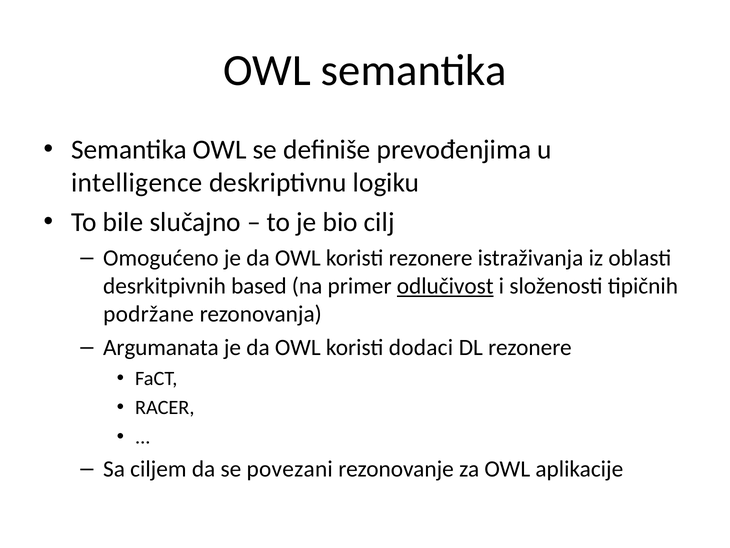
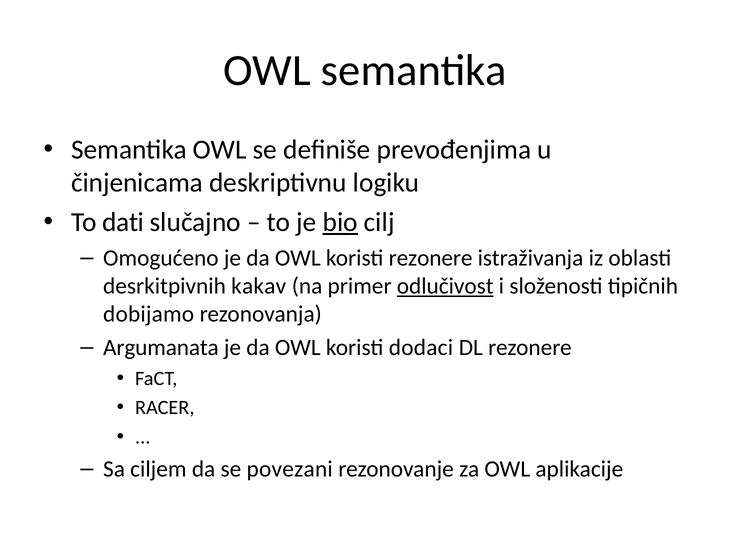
intelligence: intelligence -> činjenicama (137, 183)
bile: bile -> dati (123, 222)
bio underline: none -> present (340, 222)
based: based -> kakav (259, 286)
podržane: podržane -> dobijamo (149, 314)
